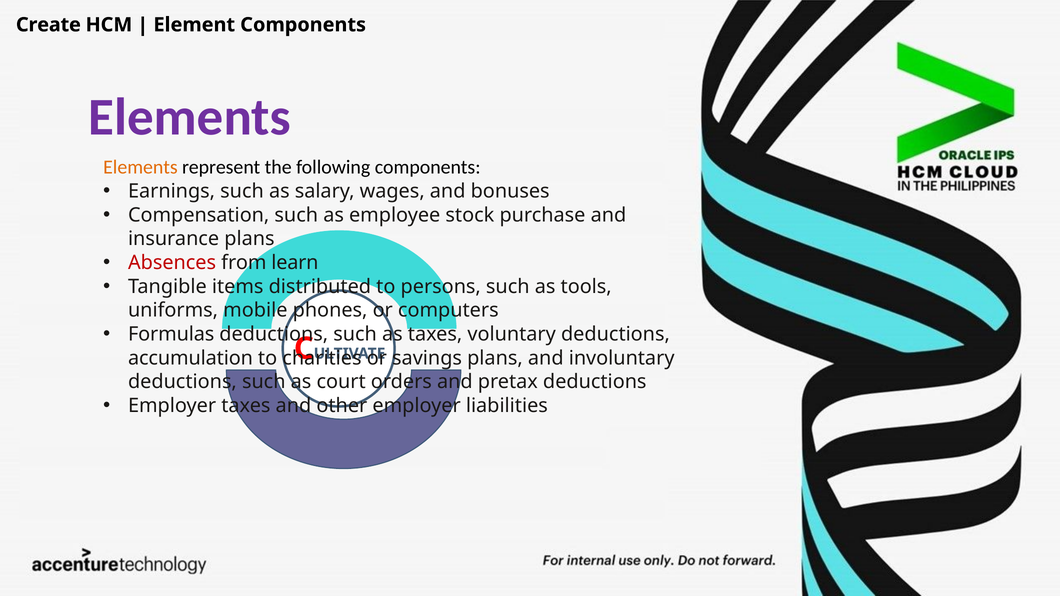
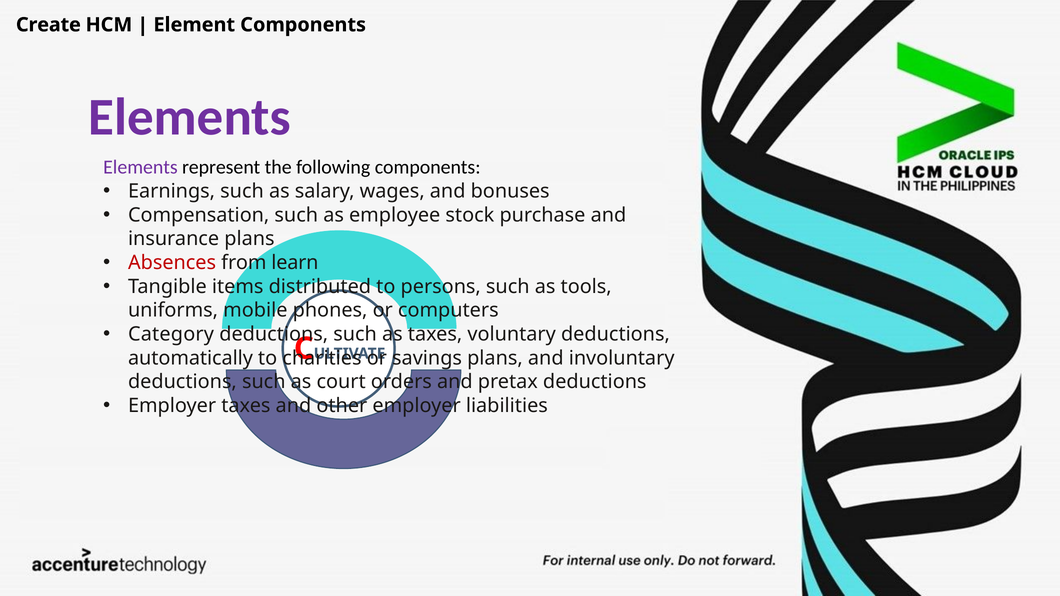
Elements colour: orange -> purple (140, 167)
Formulas: Formulas -> Category (171, 334)
accumulation: accumulation -> automatically (190, 358)
